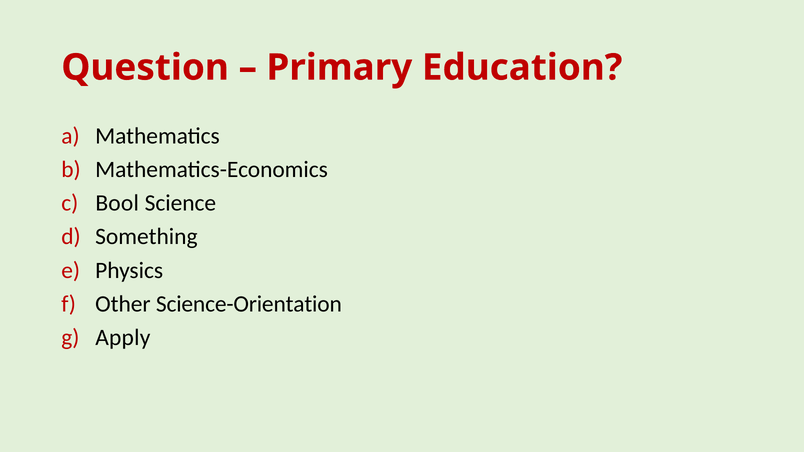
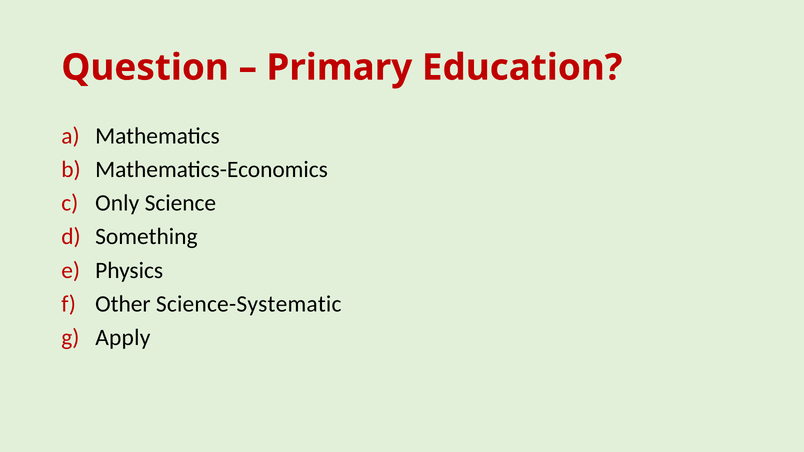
Bool: Bool -> Only (117, 203)
Science-Orientation: Science-Orientation -> Science-Systematic (249, 304)
